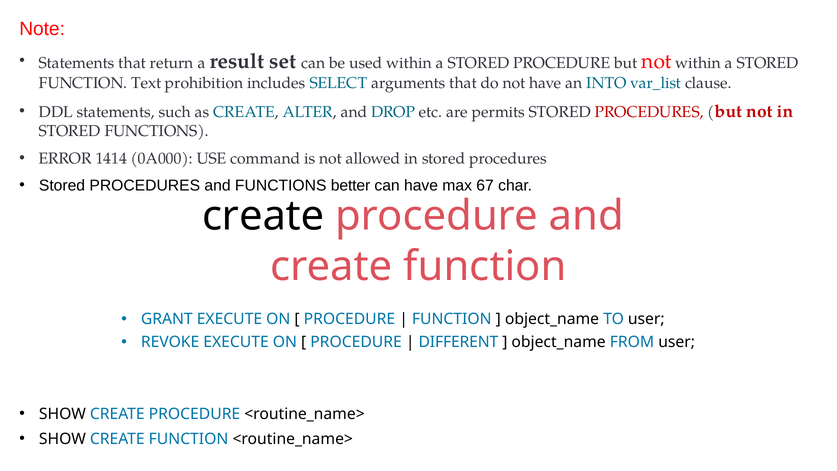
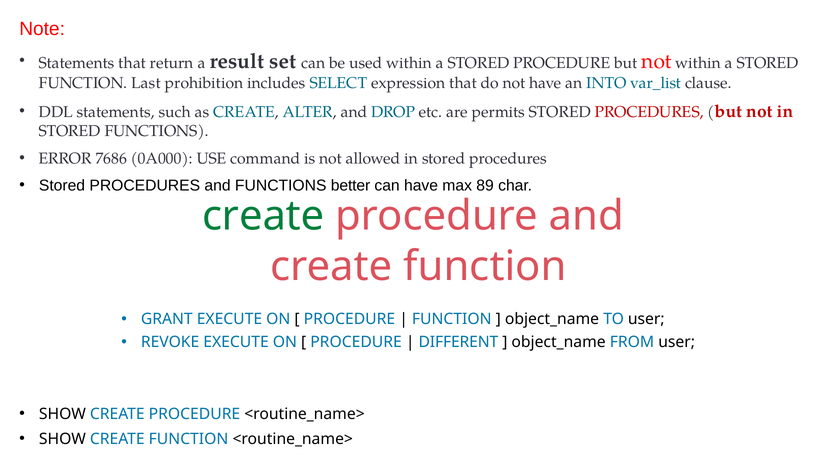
Text: Text -> Last (146, 83)
arguments: arguments -> expression (408, 83)
1414: 1414 -> 7686 (111, 158)
67: 67 -> 89 (485, 185)
create colour: black -> green (263, 216)
